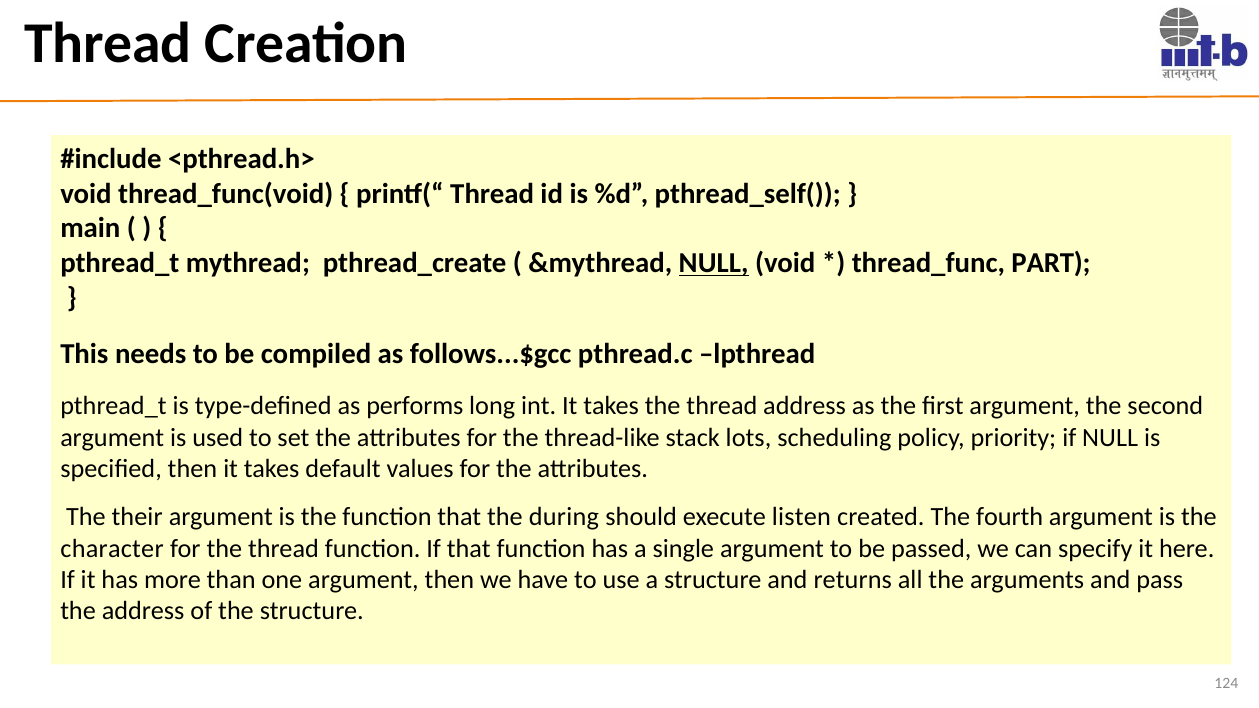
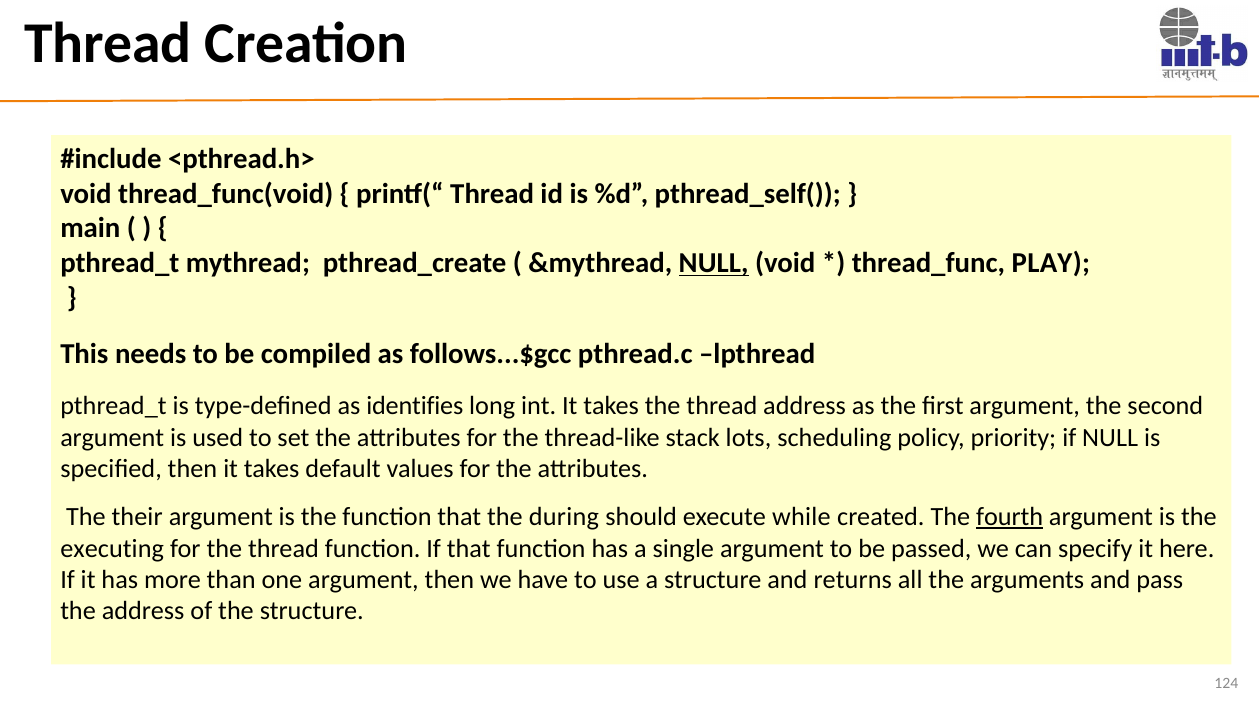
PART: PART -> PLAY (1051, 263)
performs: performs -> identifies (415, 406)
listen: listen -> while (801, 517)
fourth underline: none -> present (1010, 517)
character: character -> executing (112, 549)
